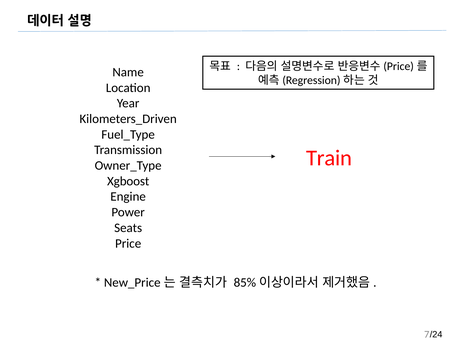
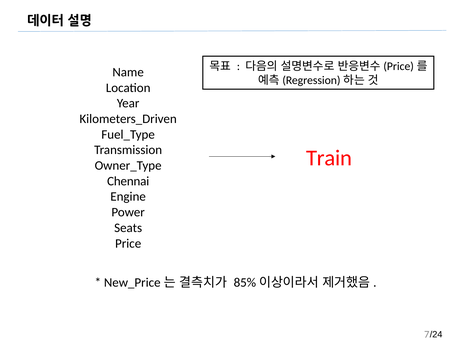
Xgboost: Xgboost -> Chennai (128, 181)
